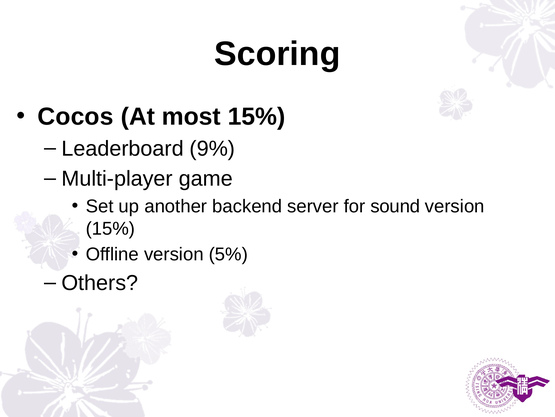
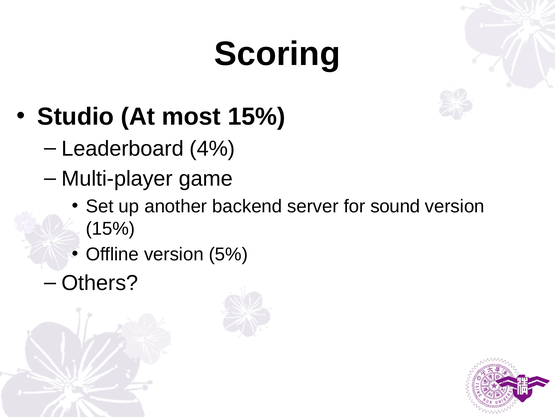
Cocos: Cocos -> Studio (76, 116)
9%: 9% -> 4% (212, 148)
